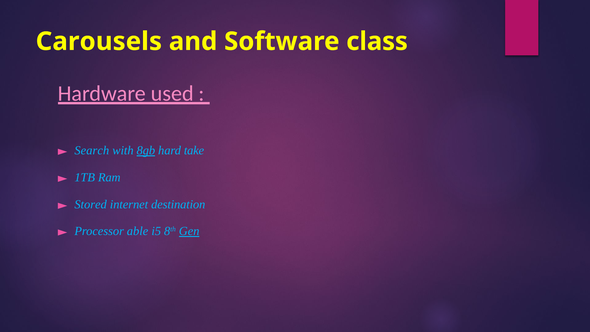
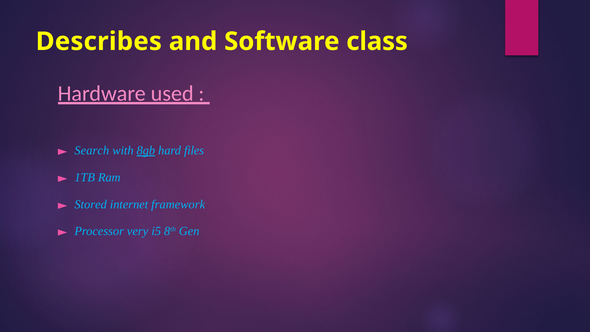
Carousels: Carousels -> Describes (99, 41)
take: take -> files (194, 151)
destination: destination -> framework (178, 204)
able: able -> very (138, 231)
Gen underline: present -> none (189, 231)
